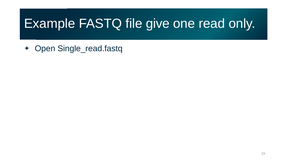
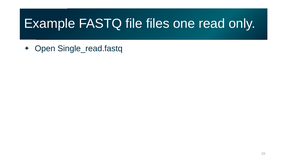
give: give -> files (158, 24)
